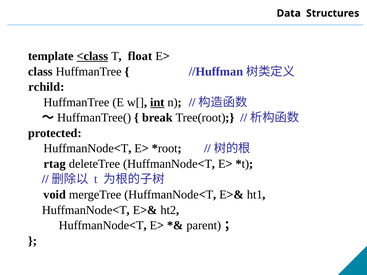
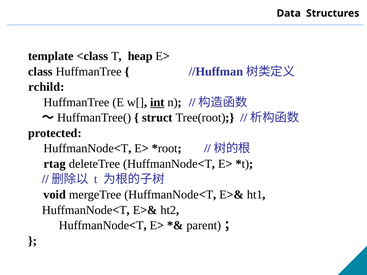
<class underline: present -> none (92, 56)
float: float -> heap (140, 56)
break: break -> struct (157, 118)
